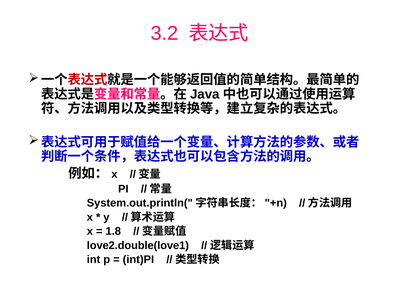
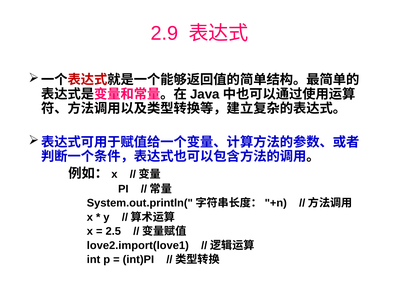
3.2: 3.2 -> 2.9 (164, 33)
1.8: 1.8 -> 2.5 (113, 232)
love2.double(love1: love2.double(love1 -> love2.import(love1 (138, 246)
